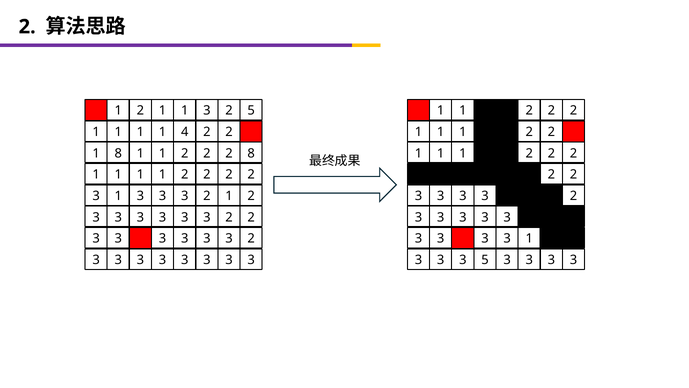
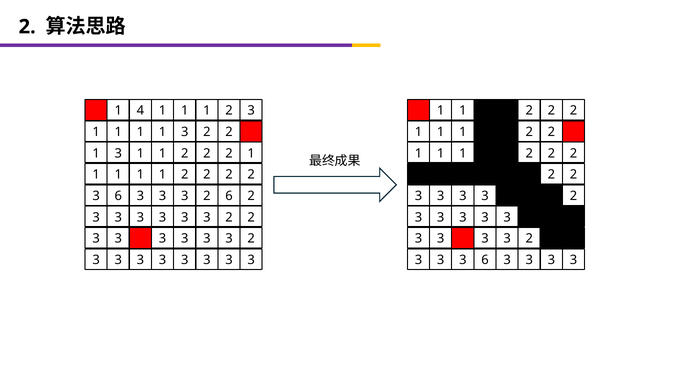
2: 2 -> 4 (140, 110)
3: 3 -> 1 (207, 110)
5: 5 -> 3 (251, 110)
1 1 4: 4 -> 3 (185, 132)
8: 8 -> 3 (118, 153)
8: 8 -> 1 (251, 153)
1: 1 -> 6 (118, 196)
3 2 1: 1 -> 6 (229, 196)
1: 1 -> 2 (529, 238)
3 3 5: 5 -> 6 (485, 260)
